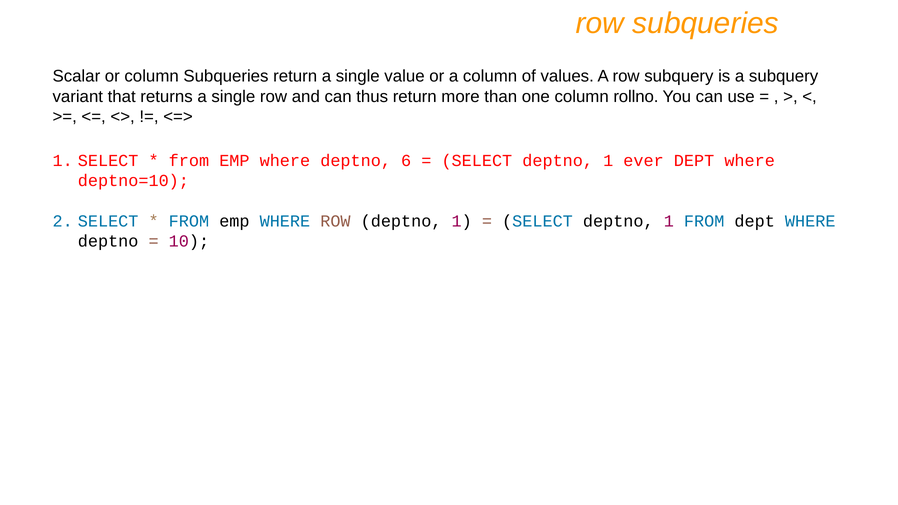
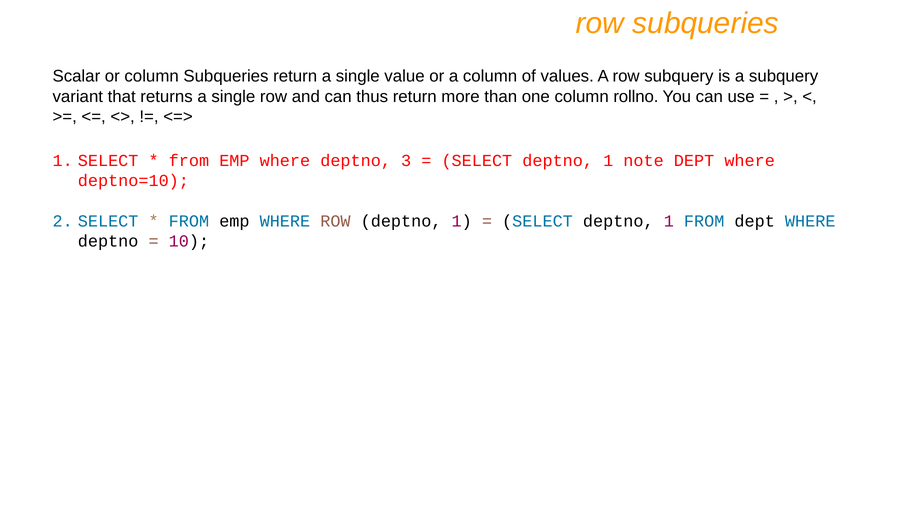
6: 6 -> 3 (406, 160)
ever: ever -> note (644, 160)
